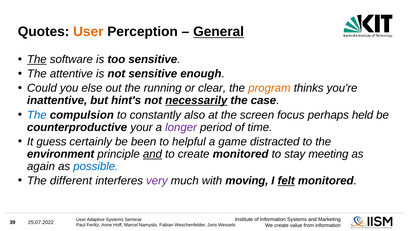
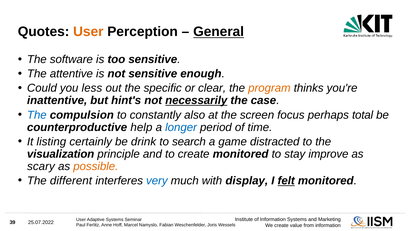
The underline: present -> none (37, 59)
else: else -> less (92, 88)
running: running -> specific (163, 88)
held: held -> total (363, 115)
your: your -> help (141, 127)
longer colour: purple -> blue (181, 127)
guess: guess -> listing (51, 141)
been: been -> drink (144, 141)
helpful: helpful -> search (189, 141)
environment: environment -> visualization (61, 154)
and underline: present -> none (152, 154)
meeting: meeting -> improve (328, 154)
again: again -> scary (41, 166)
possible colour: blue -> orange (96, 166)
very colour: purple -> blue (157, 180)
moving: moving -> display (247, 180)
